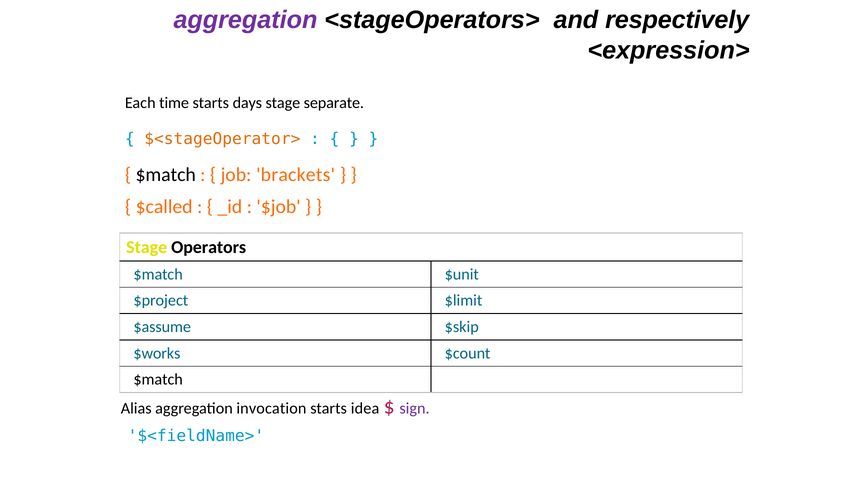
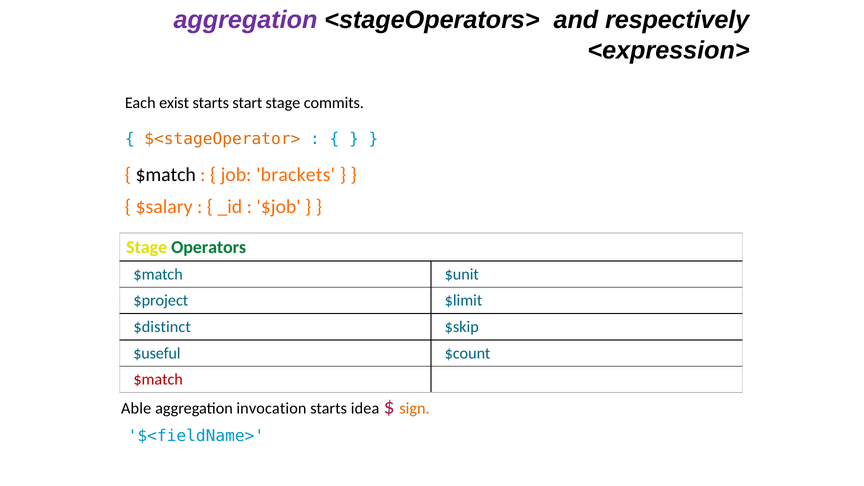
time: time -> exist (174, 103)
days: days -> start (247, 103)
separate: separate -> commits (334, 103)
$called: $called -> $salary (164, 207)
Operators colour: black -> green (209, 247)
$assume: $assume -> $distinct (162, 327)
$works: $works -> $useful (157, 353)
$match colour: black -> red (158, 380)
Alias: Alias -> Able (136, 408)
sign colour: purple -> orange (415, 408)
